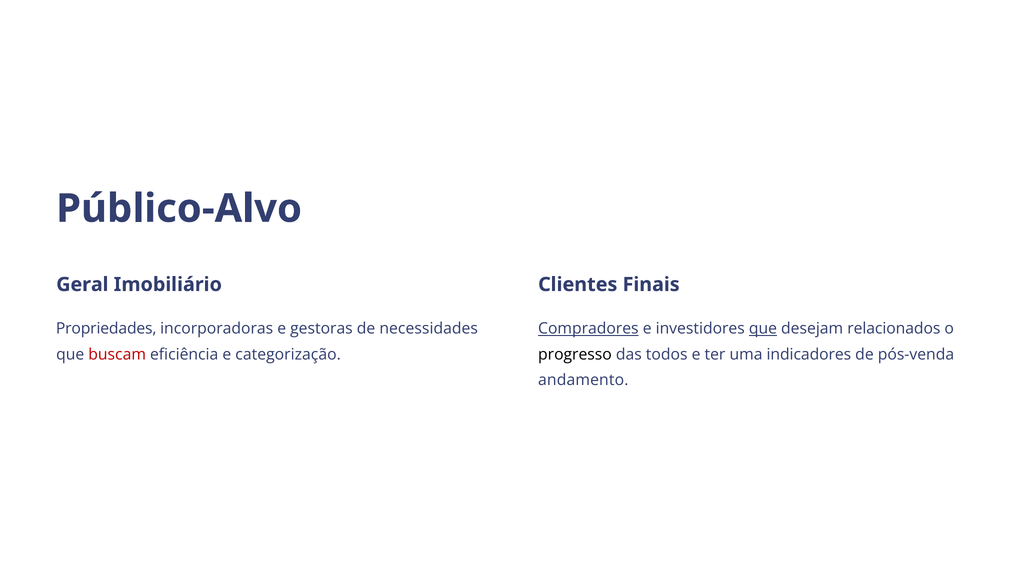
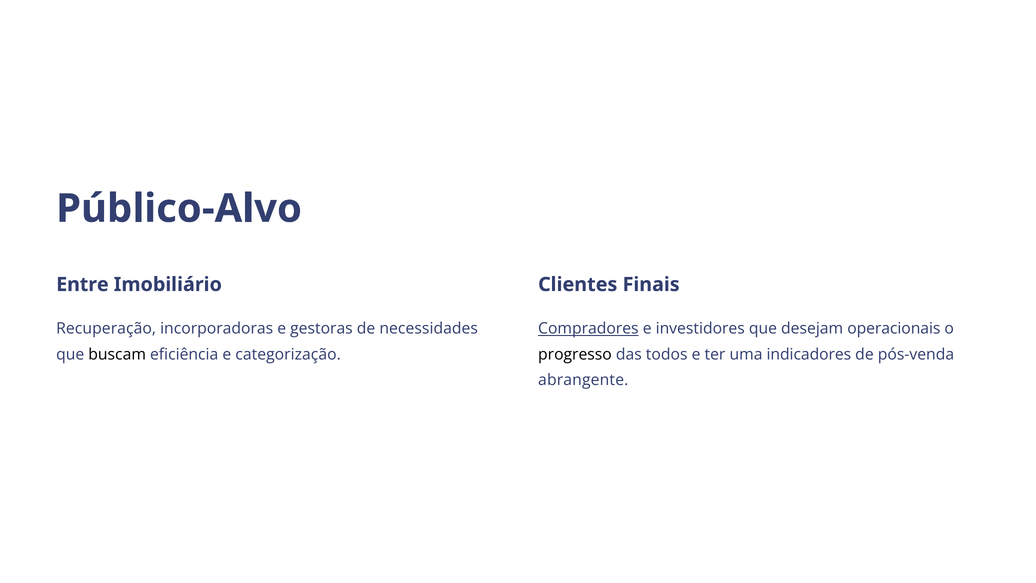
Geral: Geral -> Entre (82, 284)
Propriedades: Propriedades -> Recuperação (106, 329)
que underline: present -> none (763, 329)
relacionados: relacionados -> operacionais (894, 329)
buscam colour: red -> black (117, 354)
andamento: andamento -> abrangente (583, 380)
